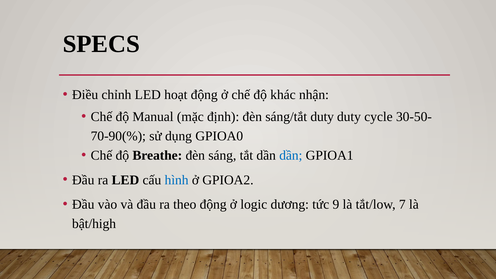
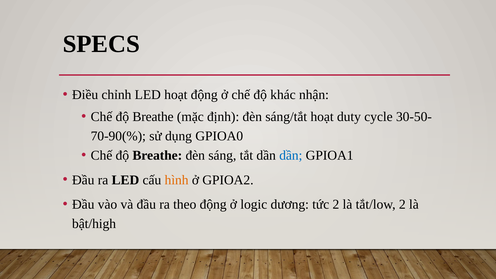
Manual: Manual -> Breathe (153, 117)
sáng/tắt duty: duty -> hoạt (322, 117)
hình colour: blue -> orange (177, 180)
tức 9: 9 -> 2 (336, 204)
tắt/low 7: 7 -> 2 (402, 204)
